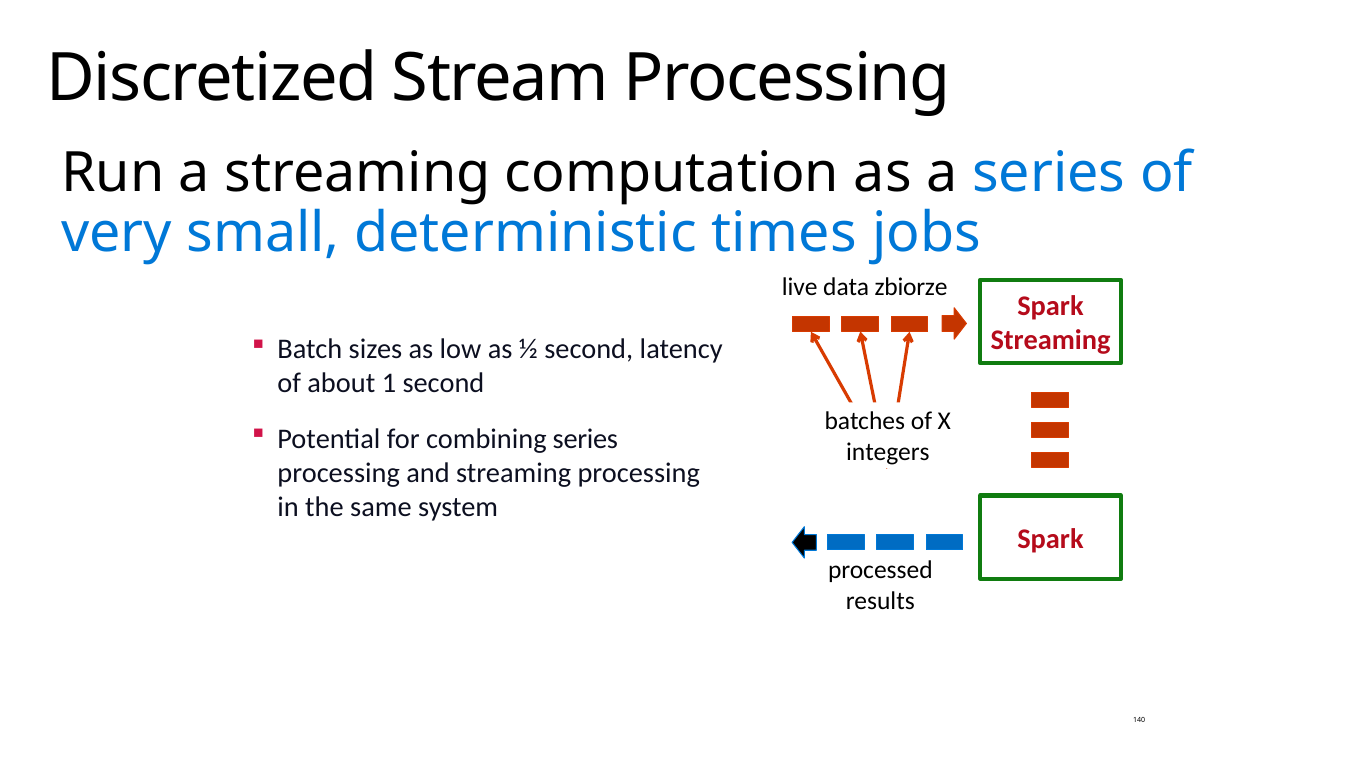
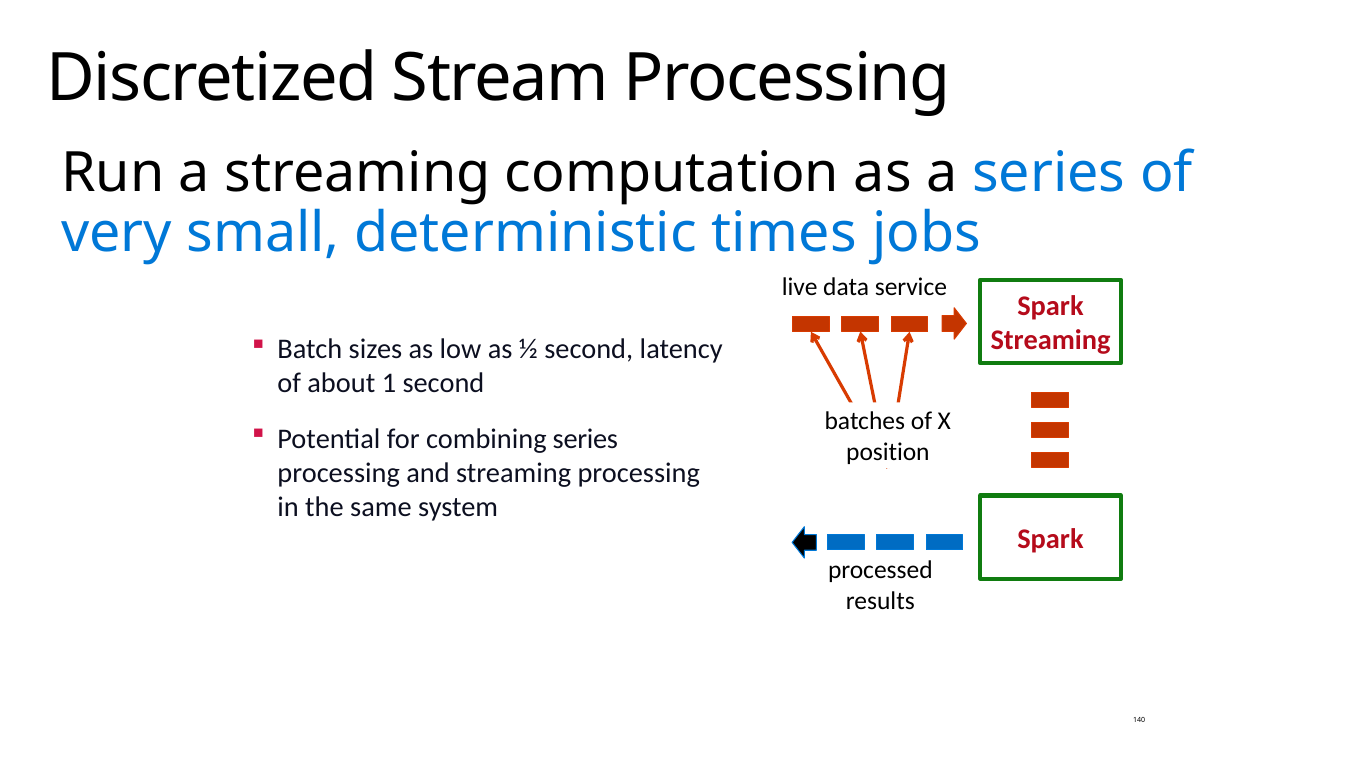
zbiorze: zbiorze -> service (911, 287)
integers: integers -> position (888, 452)
